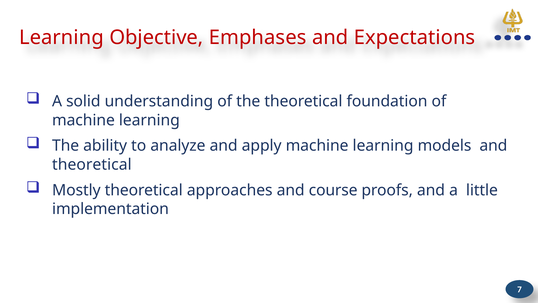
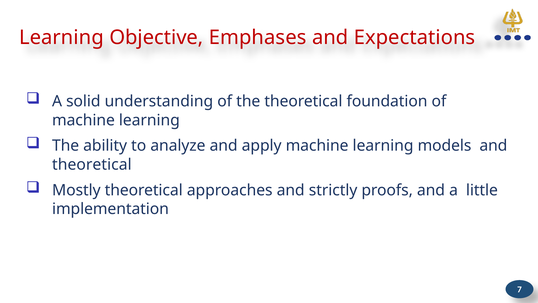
course: course -> strictly (333, 190)
